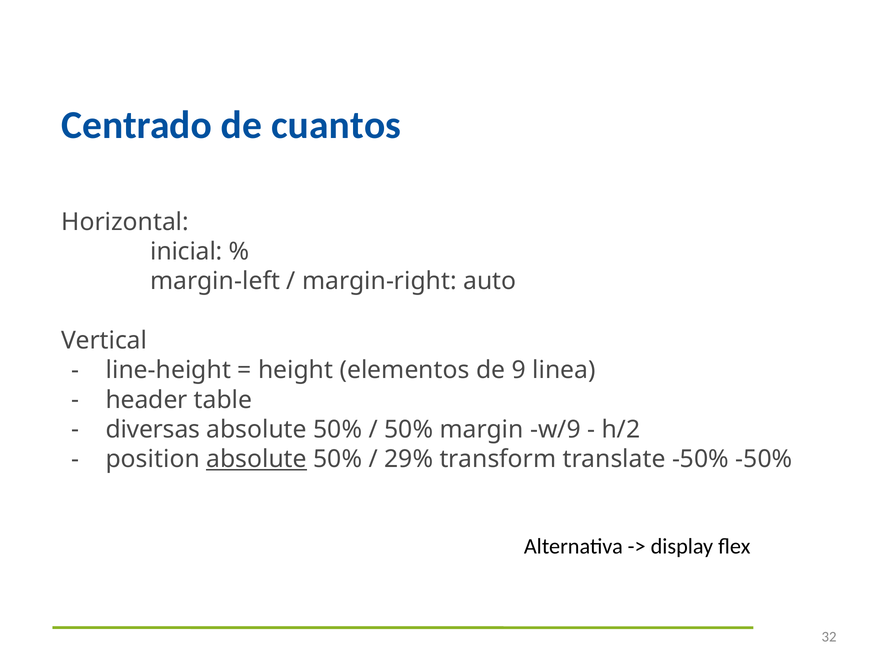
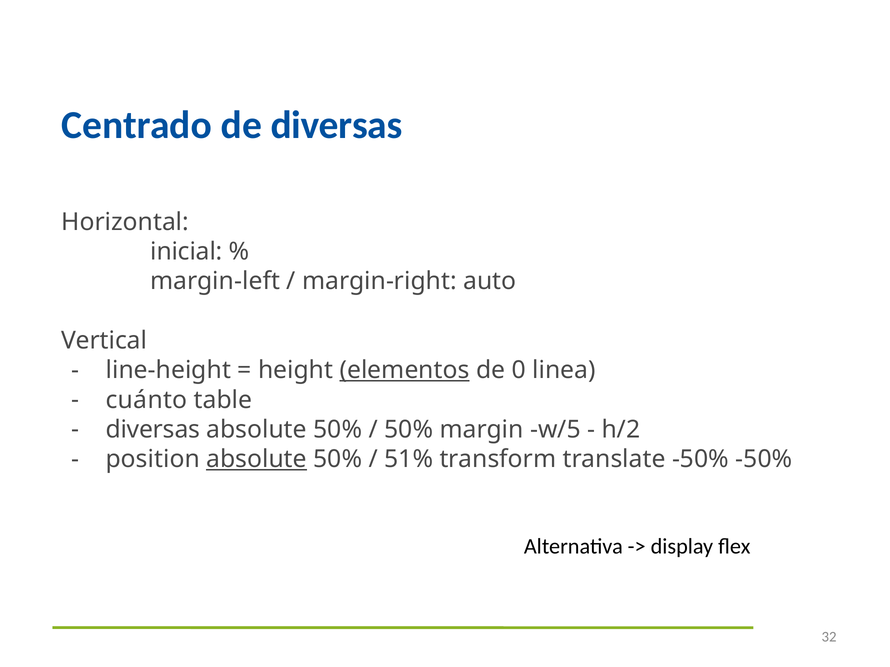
de cuantos: cuantos -> diversas (336, 125)
elementos underline: none -> present (405, 371)
9: 9 -> 0 (519, 371)
header: header -> cuánto (146, 400)
w/9: w/9 -> w/5 (555, 430)
29%: 29% -> 51% (409, 460)
